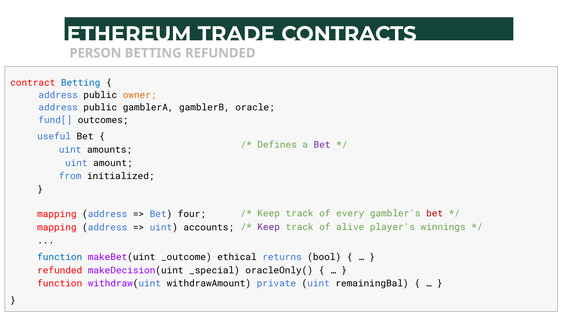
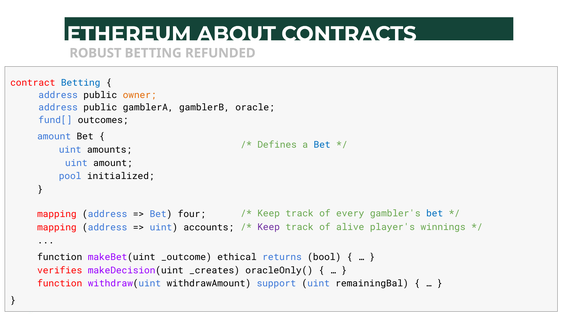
TRADE: TRADE -> ABOUT (236, 34)
PERSON: PERSON -> ROBUST (95, 53)
useful: useful -> amount (54, 136)
Bet colour: purple -> blue (322, 145)
from: from -> pool (70, 176)
bet colour: red -> blue (435, 214)
function colour: blue -> black (60, 257)
refunded: refunded -> verifies (60, 271)
_special: _special -> _creates (214, 271)
private: private -> support (276, 284)
